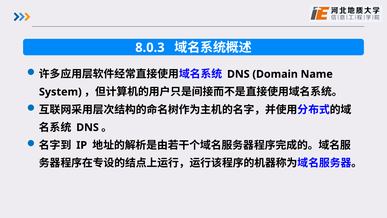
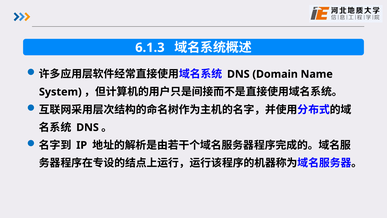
8.0.3: 8.0.3 -> 6.1.3 (150, 48)
